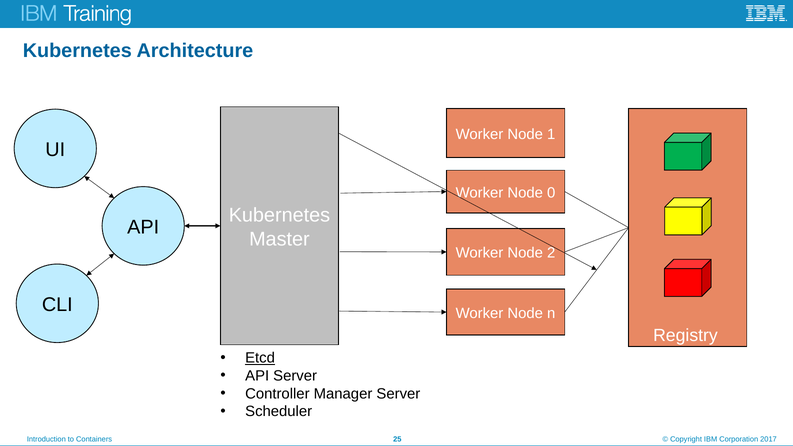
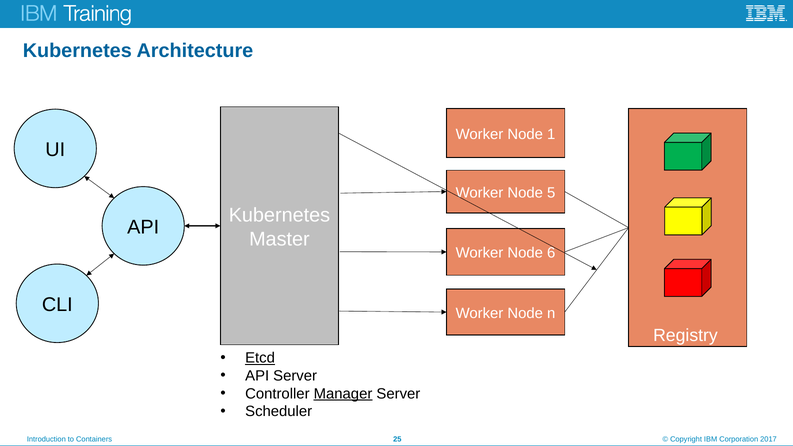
0: 0 -> 5 (551, 193)
2: 2 -> 6 (551, 253)
Manager underline: none -> present (343, 394)
